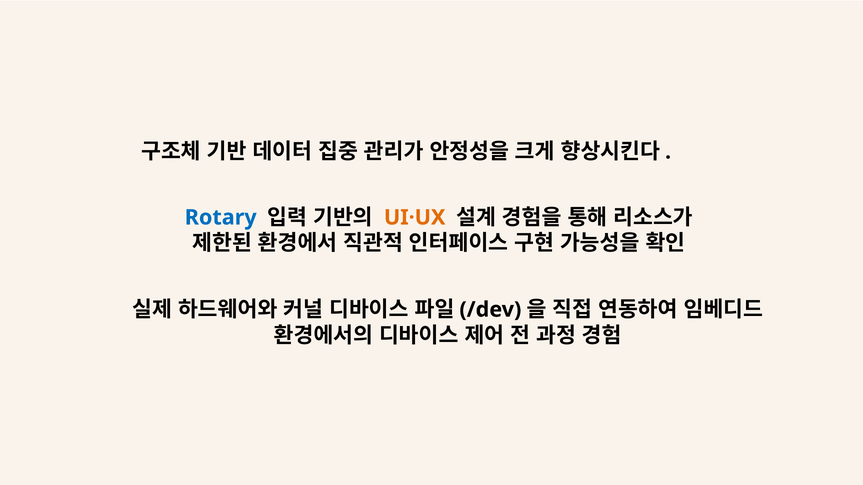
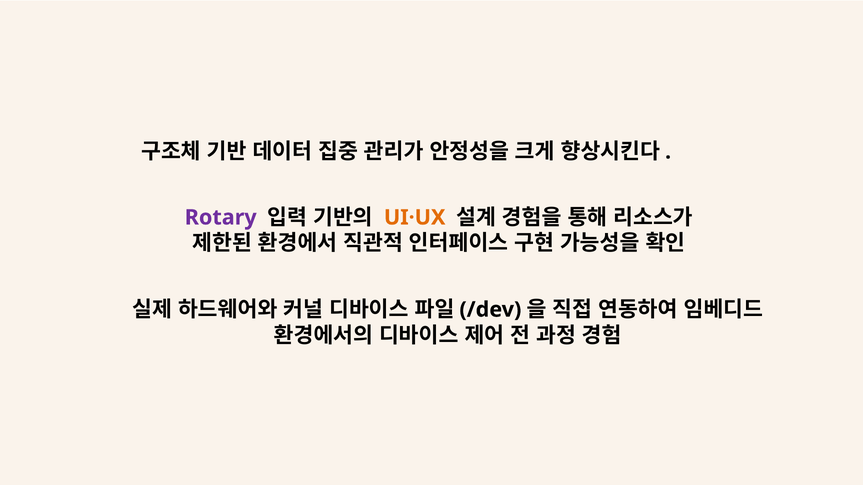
Rotary colour: blue -> purple (221, 218)
